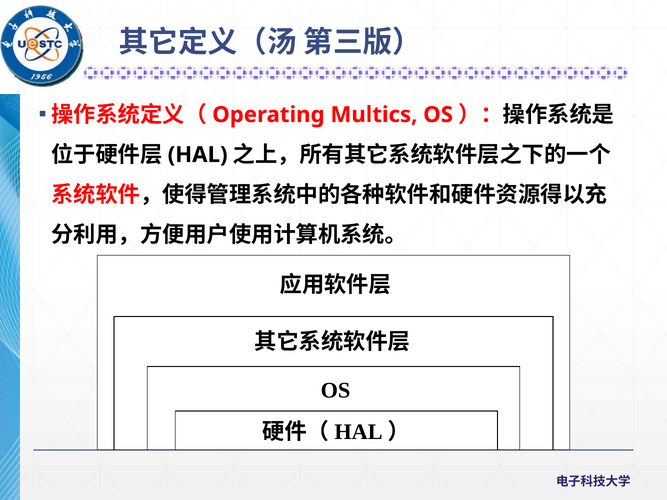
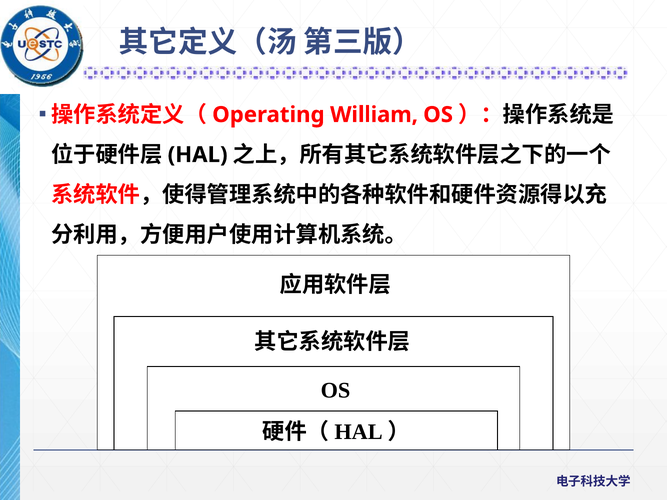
Multics: Multics -> William (374, 115)
